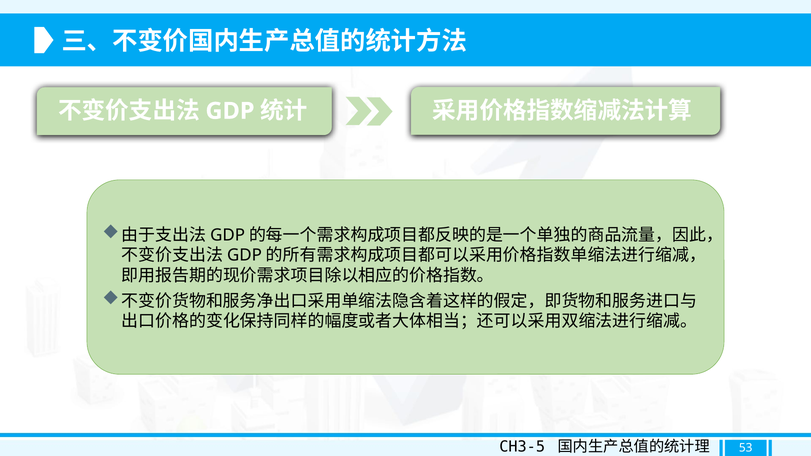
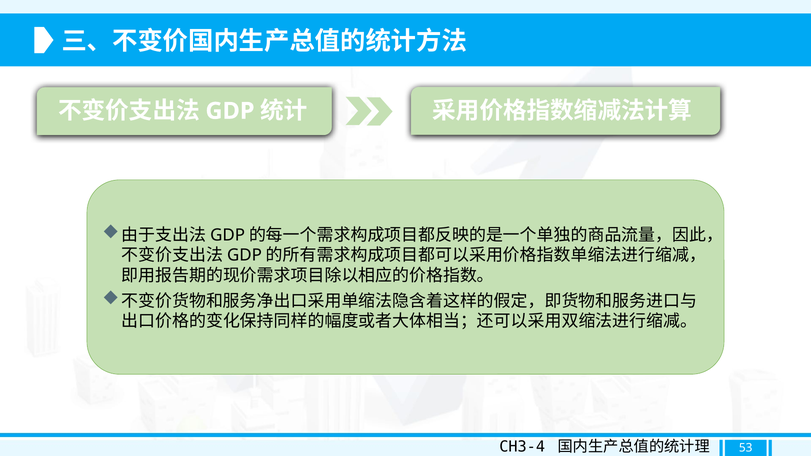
CH3-5: CH3-5 -> CH3-4 (522, 447)
